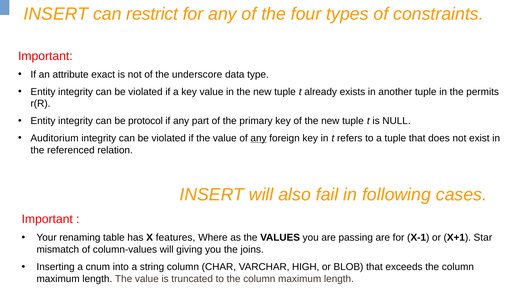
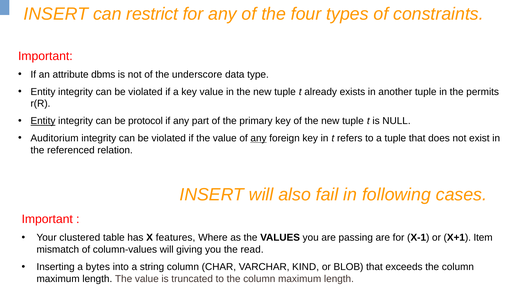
exact: exact -> dbms (103, 74)
Entity underline: none -> present (43, 121)
renaming: renaming -> clustered (80, 237)
Star: Star -> Item (483, 237)
joins: joins -> read (252, 249)
cnum: cnum -> bytes (98, 267)
HIGH: HIGH -> KIND (306, 267)
